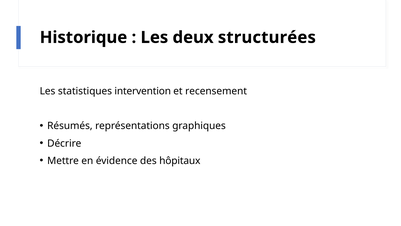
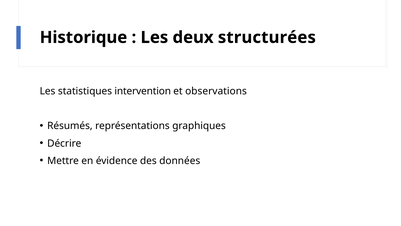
recensement: recensement -> observations (216, 91)
hôpitaux: hôpitaux -> données (180, 161)
